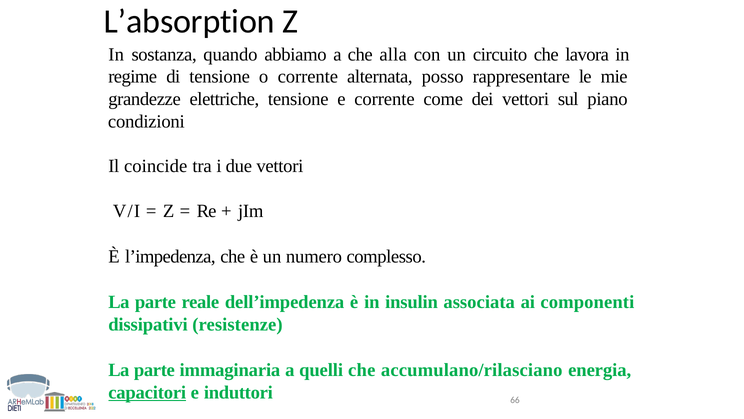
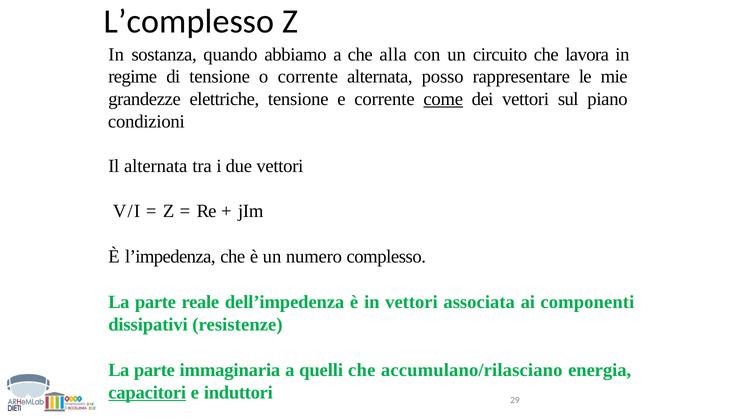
L’absorption: L’absorption -> L’complesso (189, 22)
come underline: none -> present (443, 99)
Il coincide: coincide -> alternata (156, 166)
in insulin: insulin -> vettori (411, 302)
66: 66 -> 29 (515, 400)
